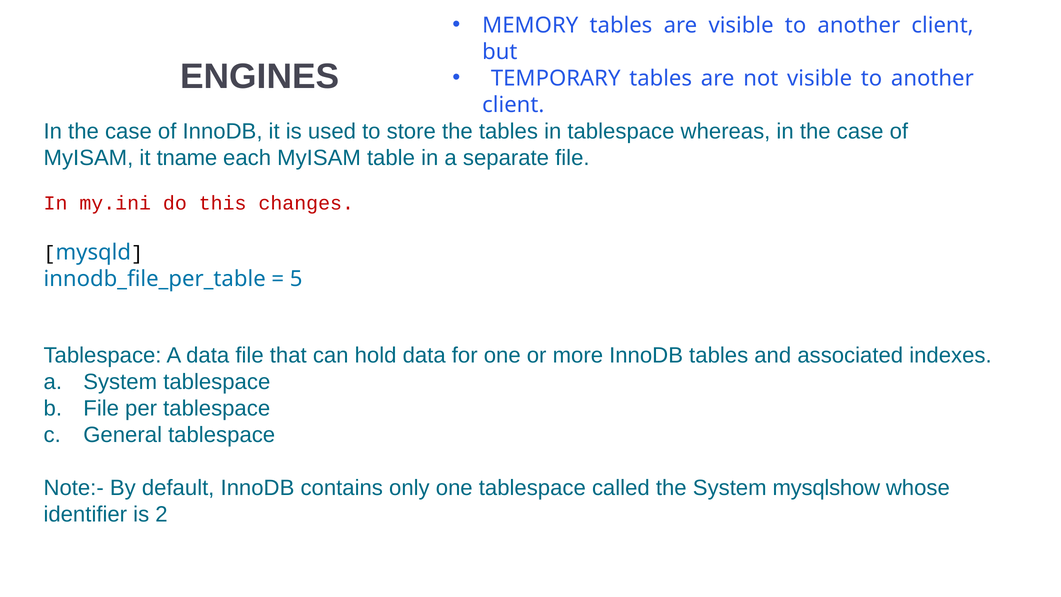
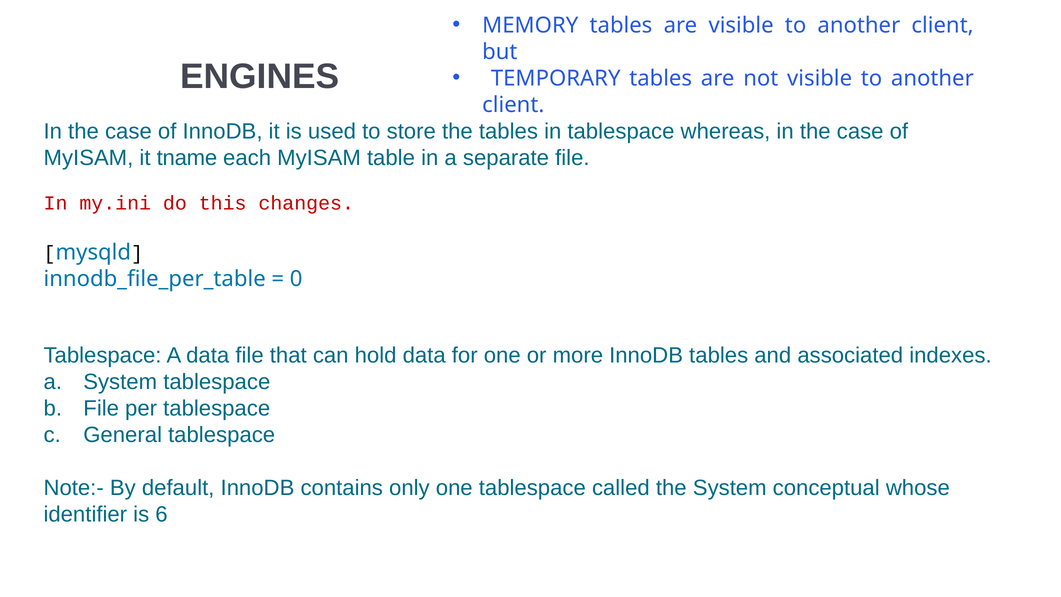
5: 5 -> 0 (296, 279)
mysqlshow: mysqlshow -> conceptual (826, 488)
2: 2 -> 6 (162, 514)
